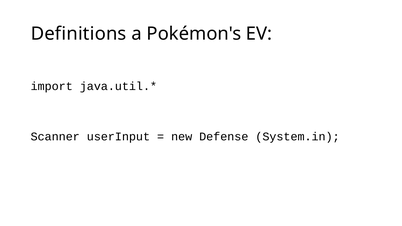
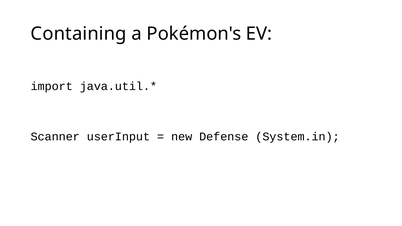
Definitions: Definitions -> Containing (79, 34)
